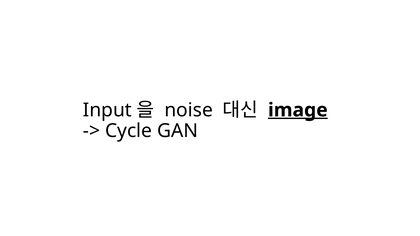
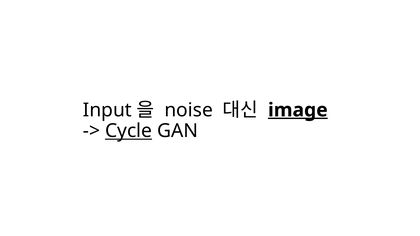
Cycle underline: none -> present (129, 131)
